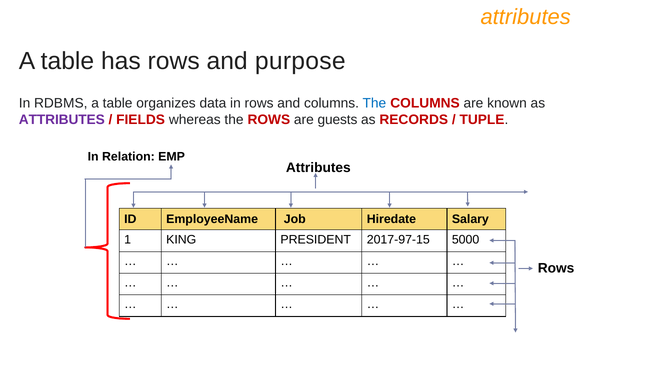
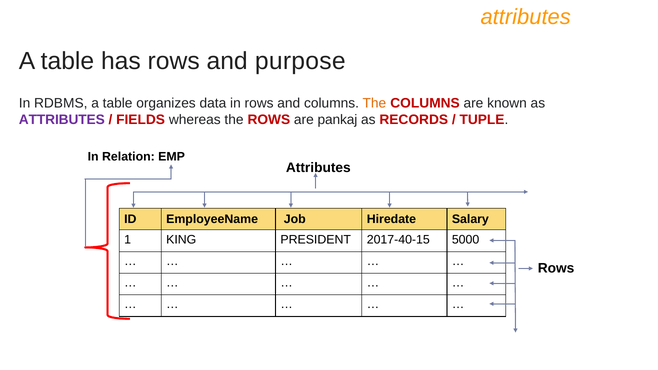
The colour: blue -> orange (374, 103)
guests: guests -> pankaj (337, 120)
2017-97-15: 2017-97-15 -> 2017-40-15 (398, 240)
